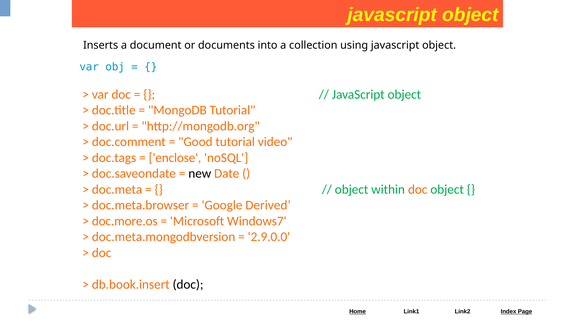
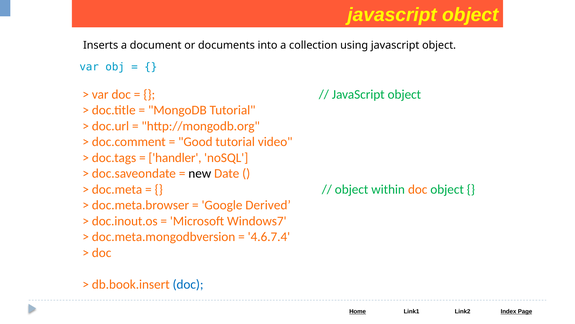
enclose: enclose -> handler (175, 157)
doc.more.os: doc.more.os -> doc.inout.os (125, 221)
2.9.0.0: 2.9.0.0 -> 4.6.7.4 (269, 236)
doc colour: black -> blue (188, 284)
